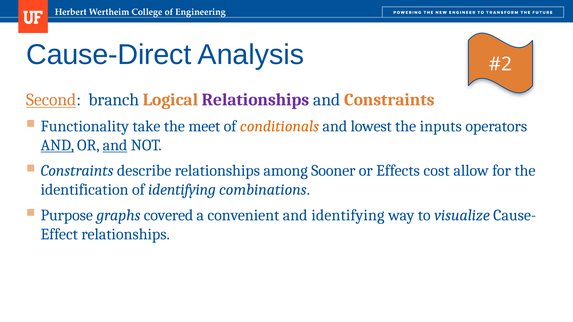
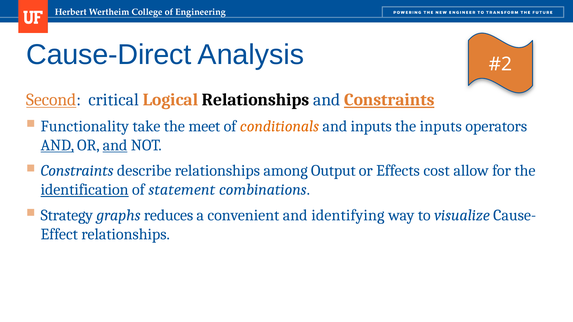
branch: branch -> critical (114, 100)
Relationships colour: purple -> black (256, 100)
Constraints underline: none -> present (389, 100)
and lowest: lowest -> inputs (371, 126)
Sooner: Sooner -> Output (333, 171)
identification underline: none -> present (85, 190)
of identifying: identifying -> statement (182, 190)
Purpose: Purpose -> Strategy (67, 215)
covered: covered -> reduces (169, 215)
